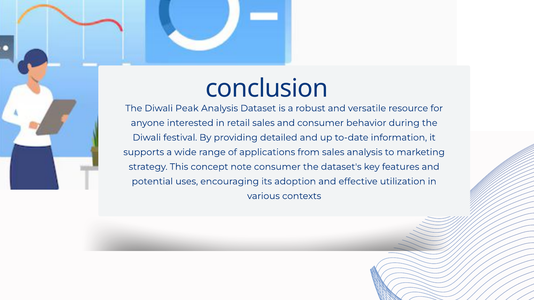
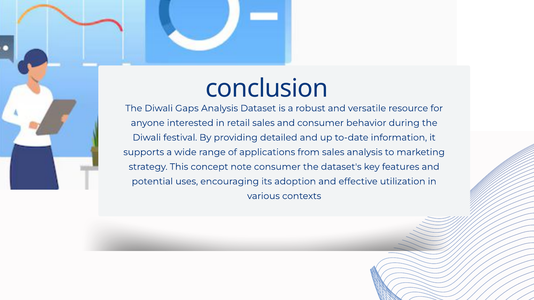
Peak: Peak -> Gaps (187, 108)
